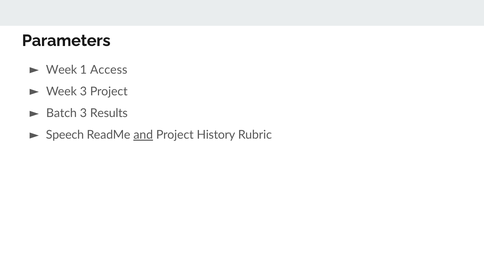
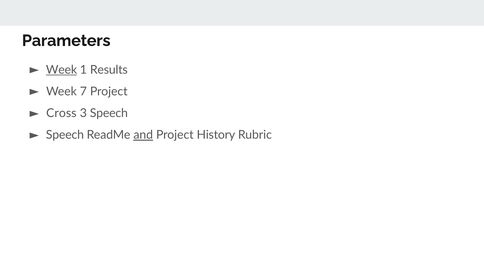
Week underline: none -> present (62, 70)
Access: Access -> Results (109, 70)
Week 3: 3 -> 7 (83, 92)
Batch: Batch -> Cross (61, 113)
3 Results: Results -> Speech (109, 113)
